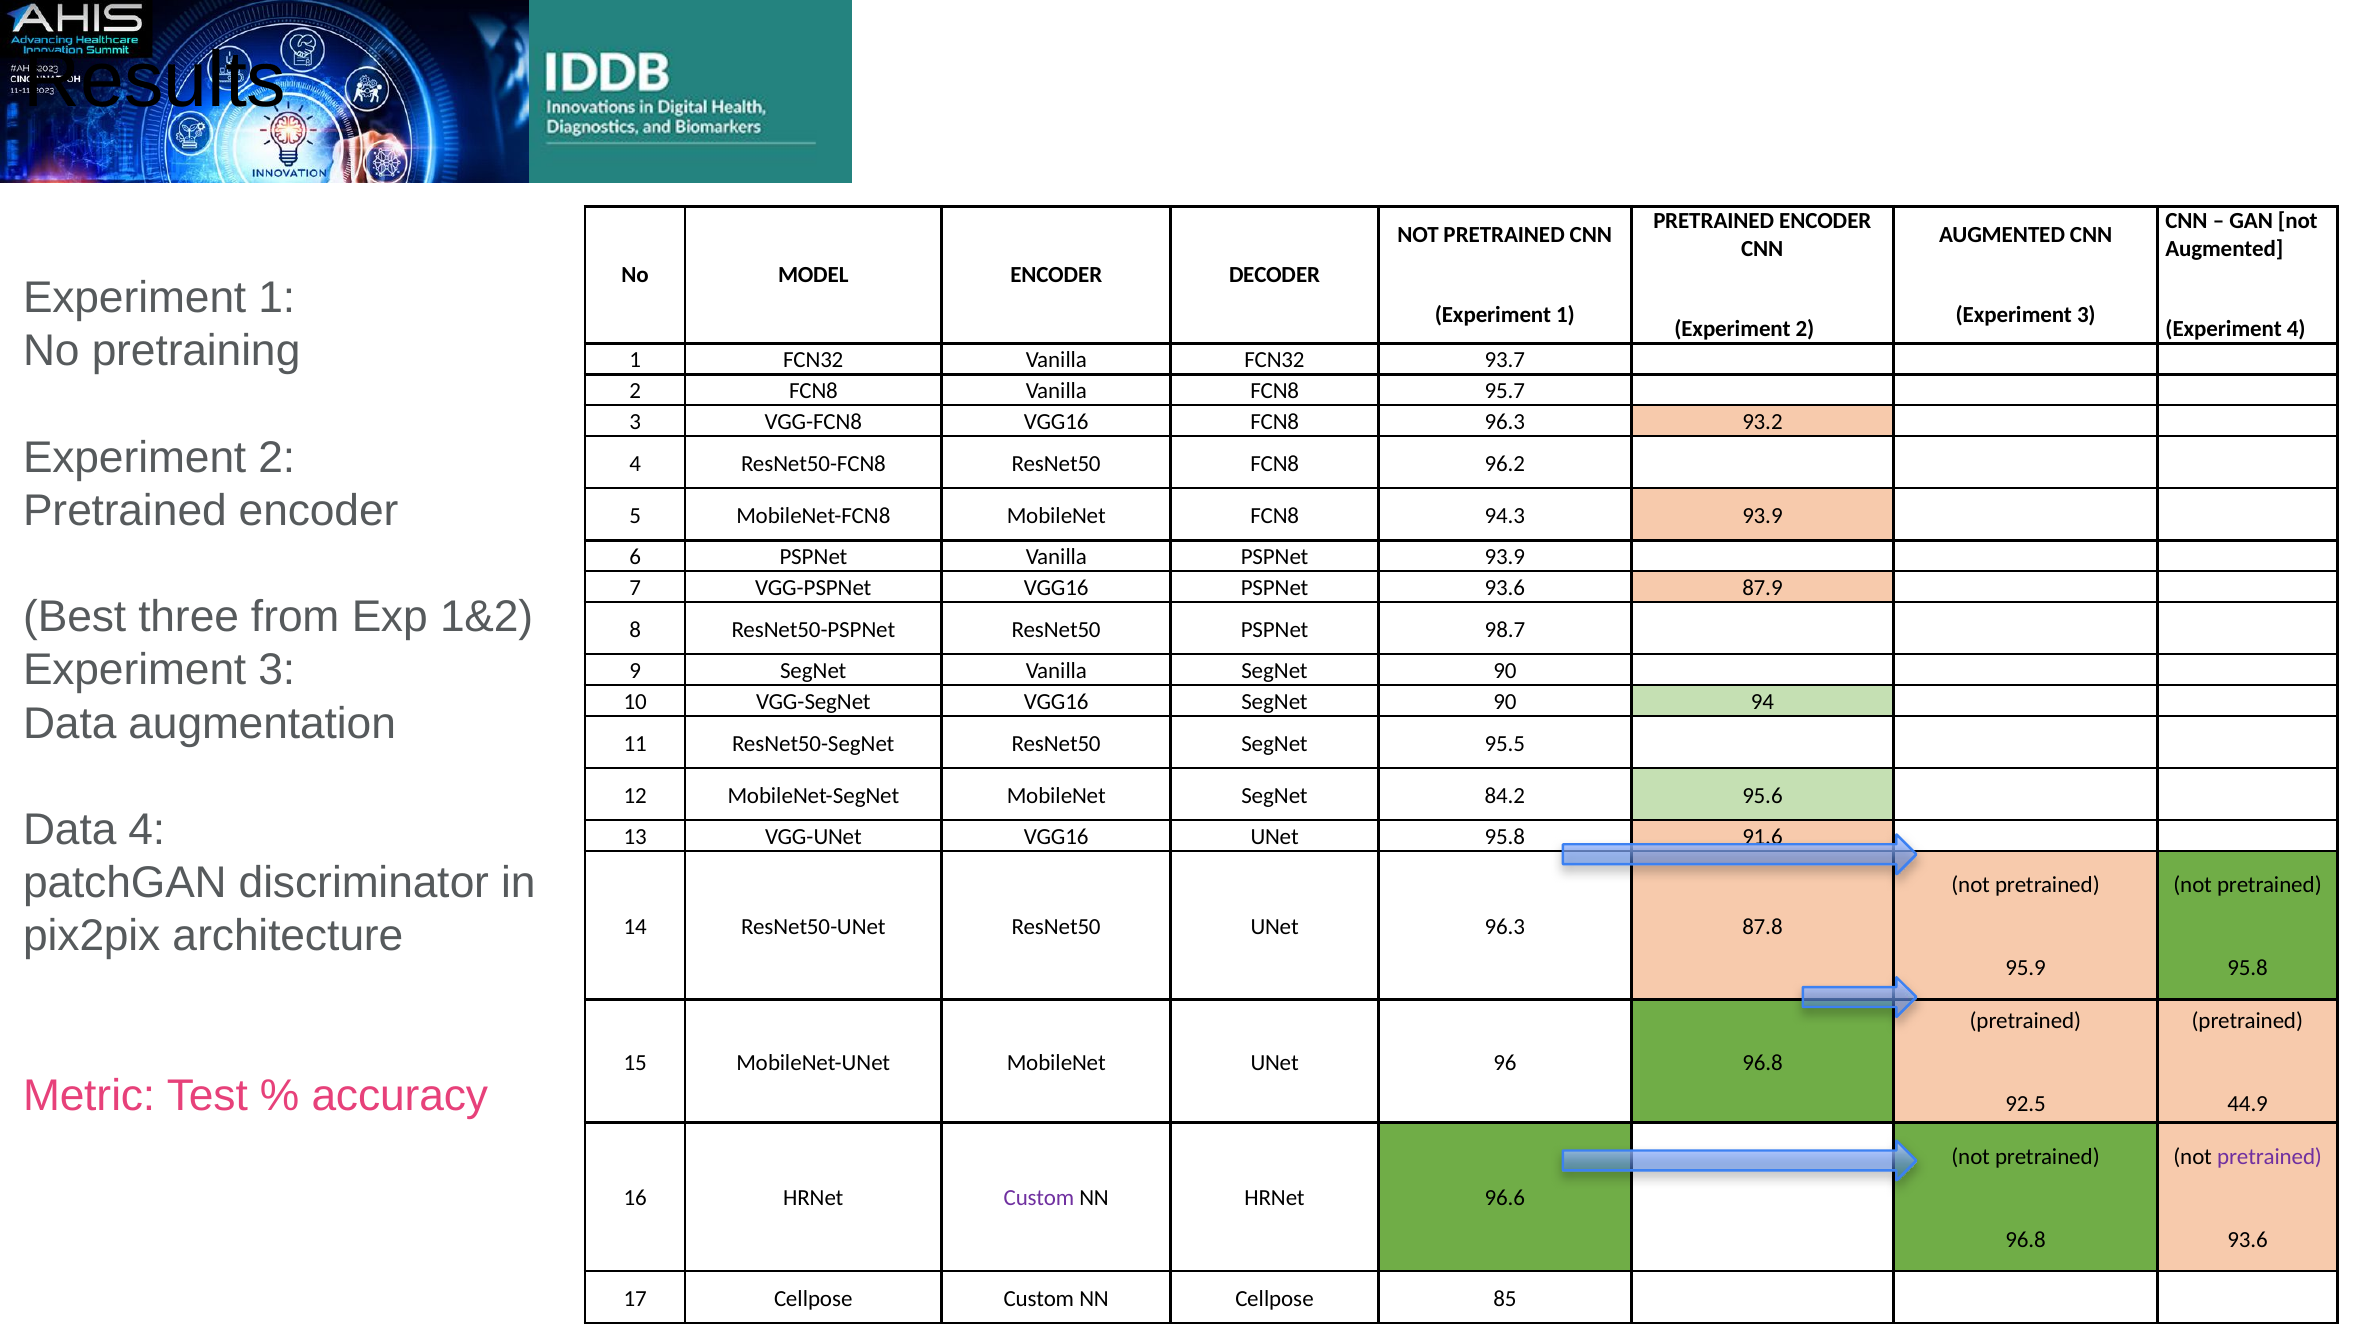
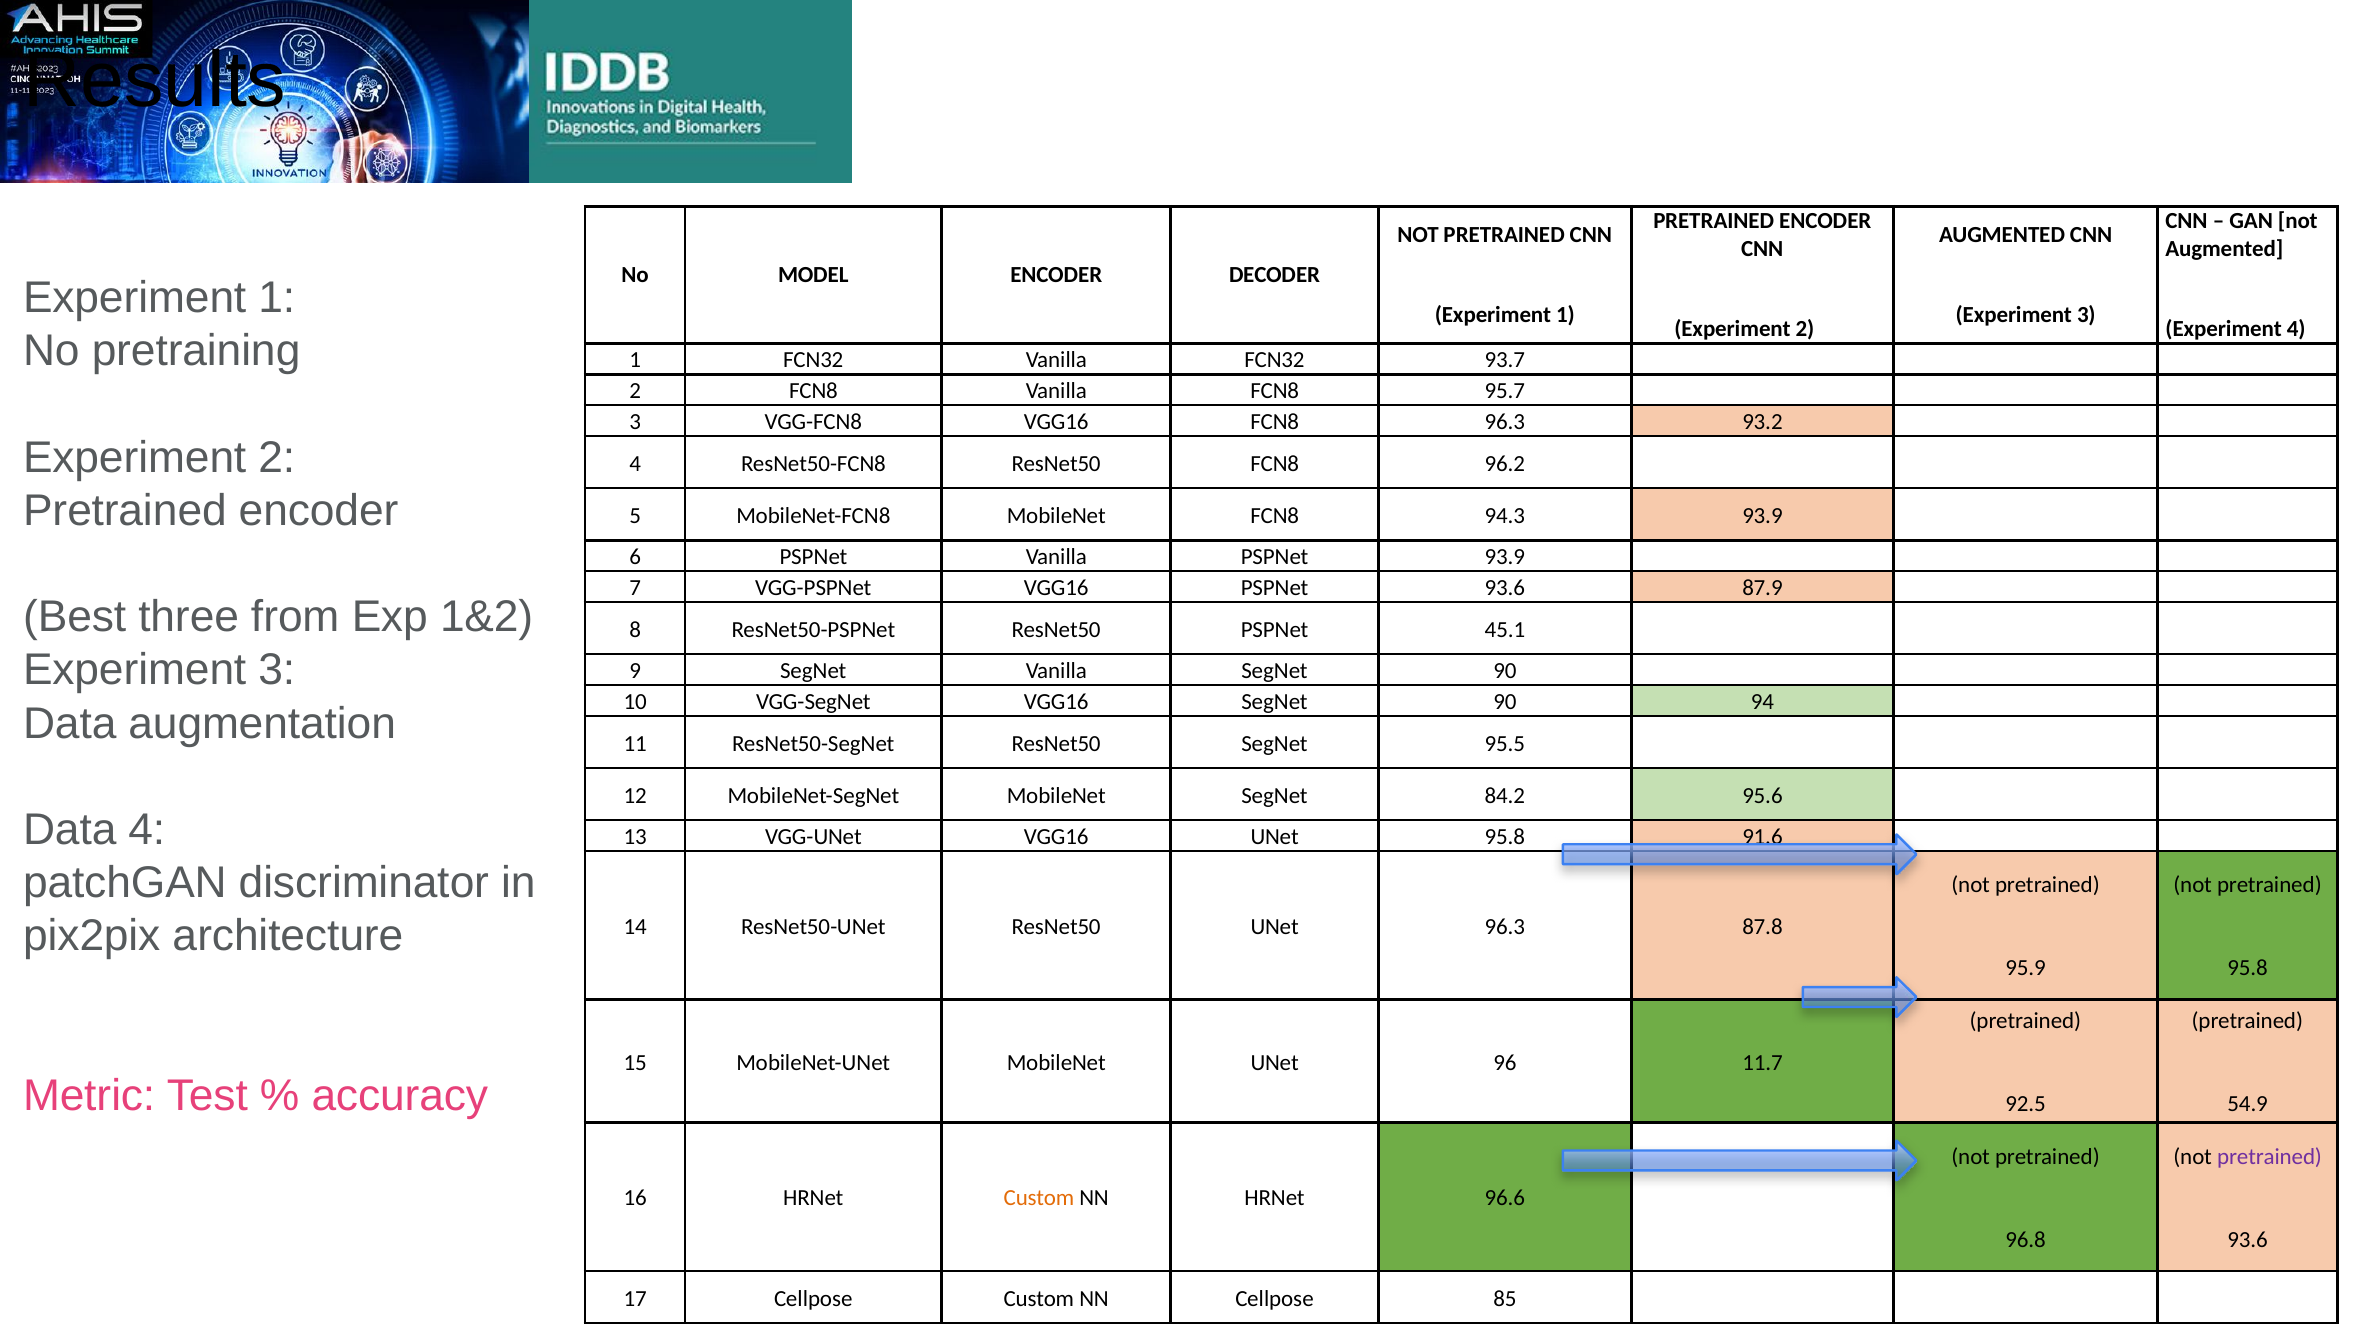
98.7: 98.7 -> 45.1 (1505, 629)
96 96.8: 96.8 -> 11.7 (1763, 1062)
44.9: 44.9 -> 54.9 (2248, 1104)
Custom colour: purple -> orange (1039, 1198)
